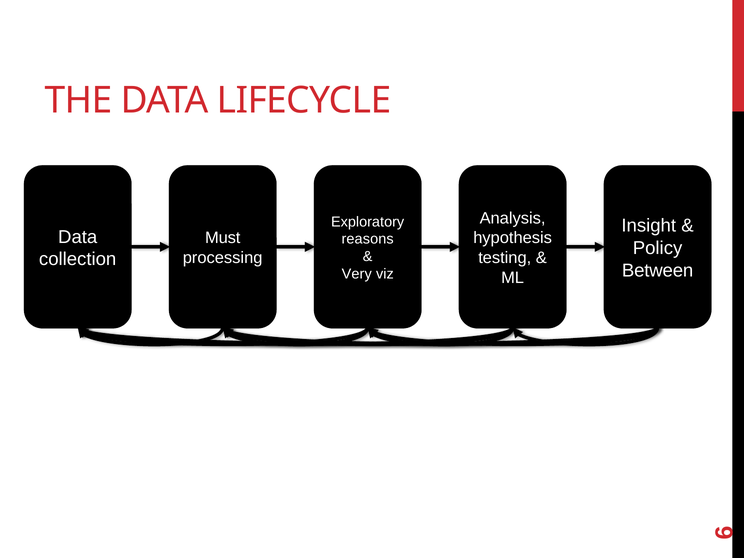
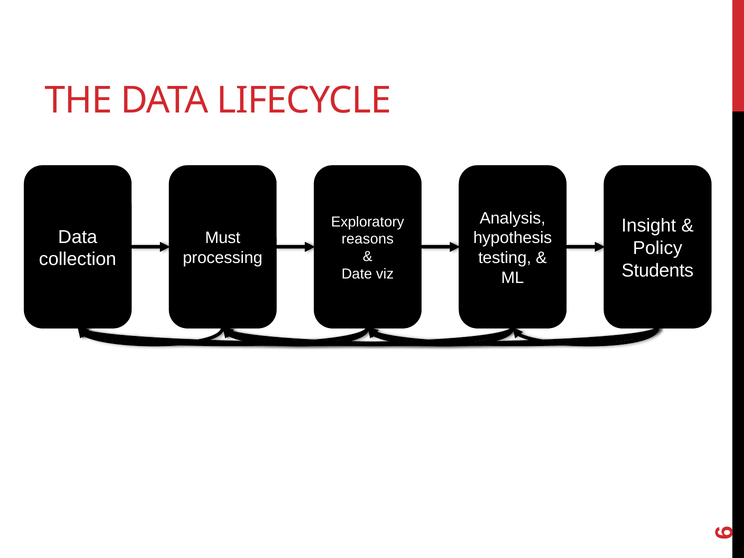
Between: Between -> Students (658, 270)
Very: Very -> Date (357, 274)
